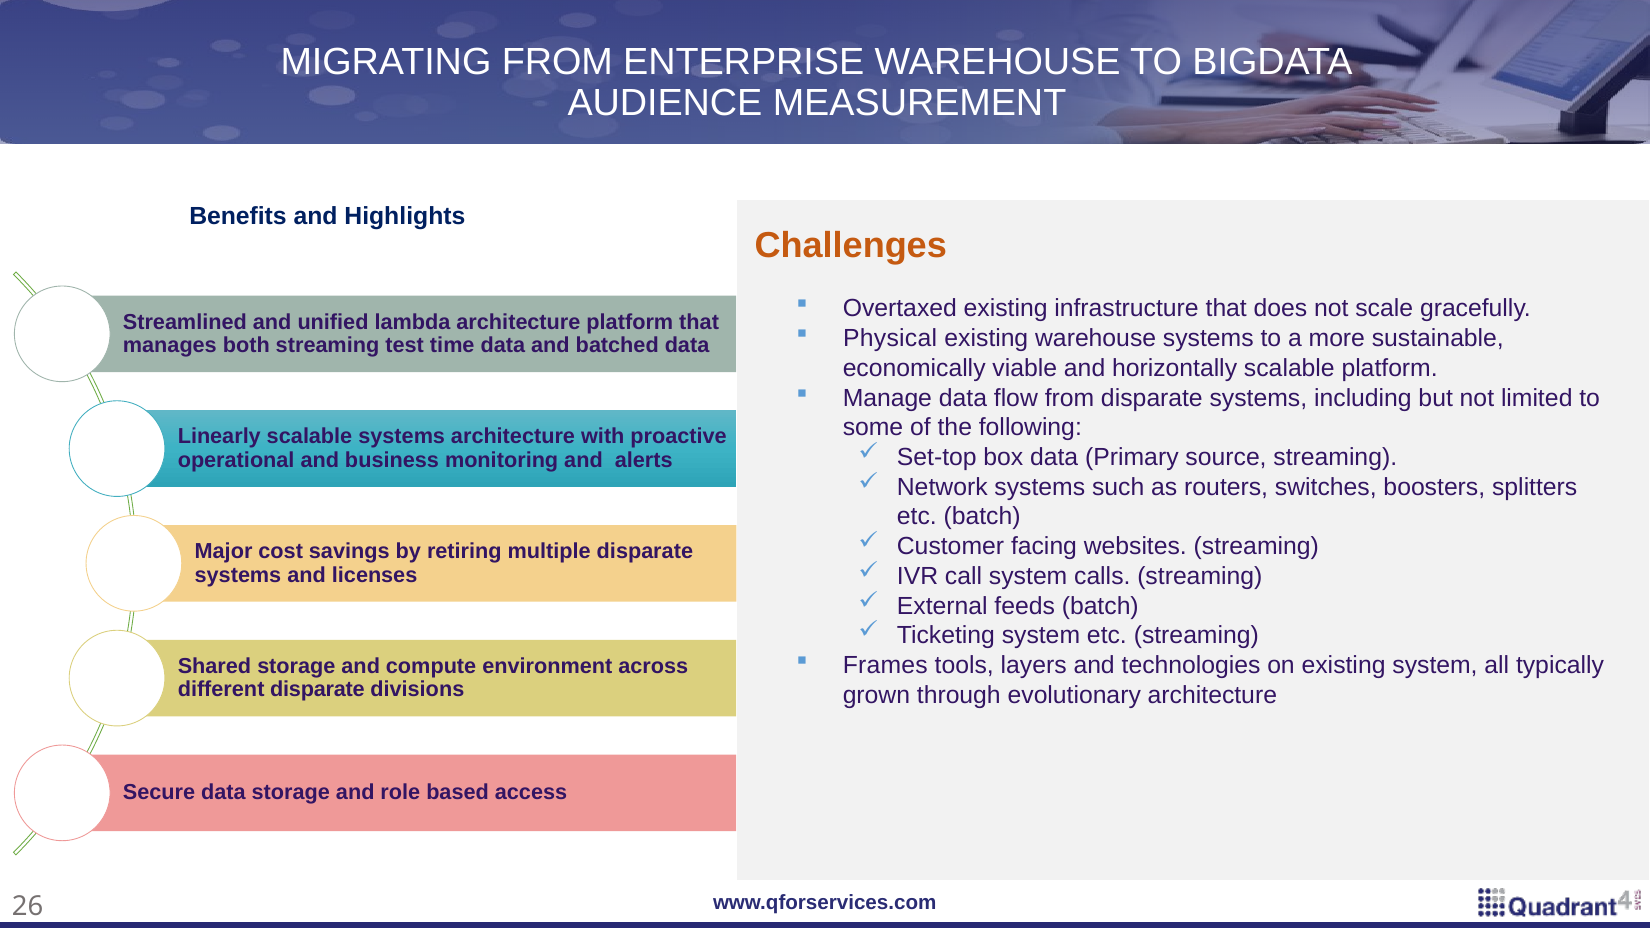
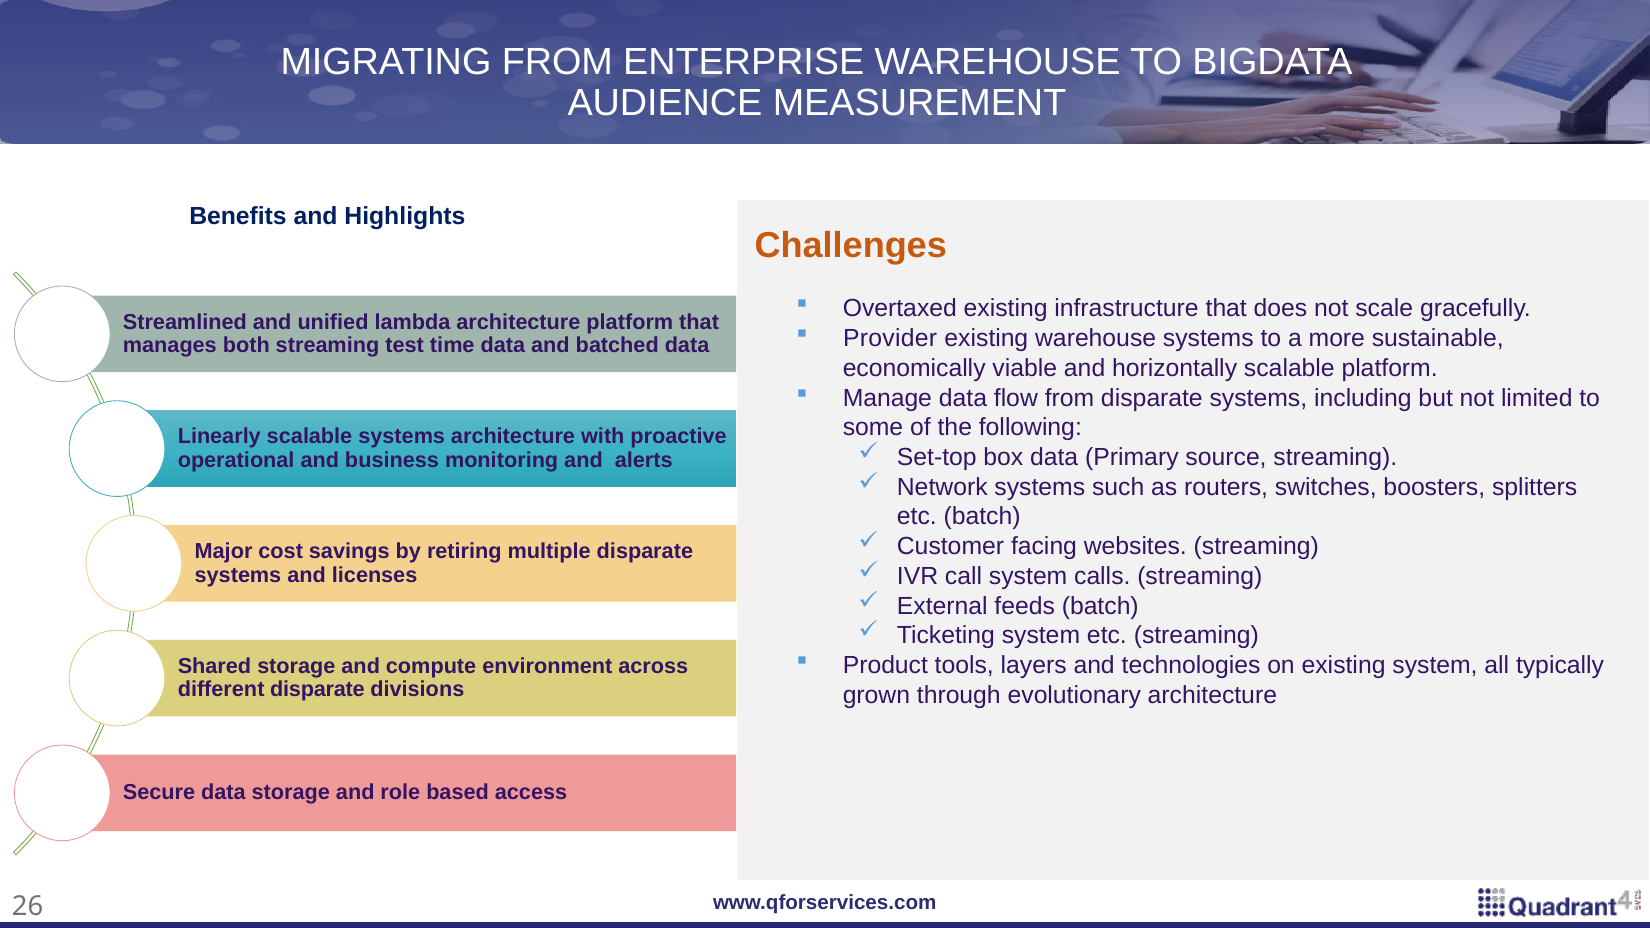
Physical: Physical -> Provider (890, 339)
Frames: Frames -> Product (885, 665)
